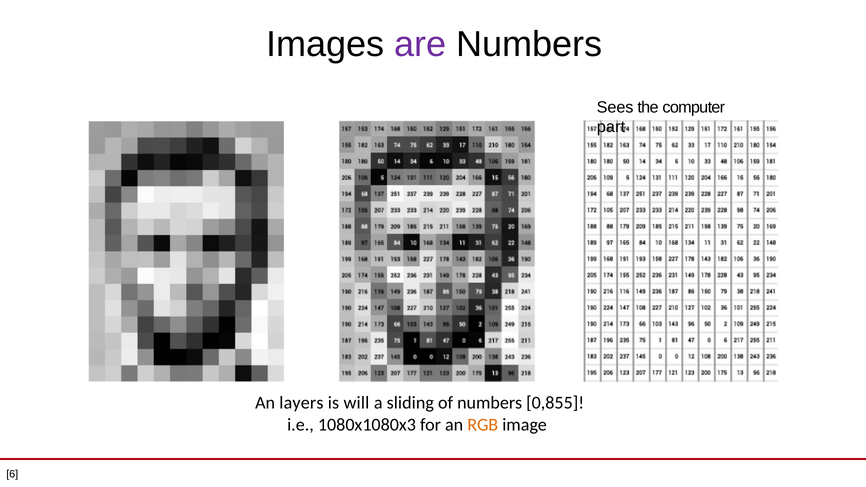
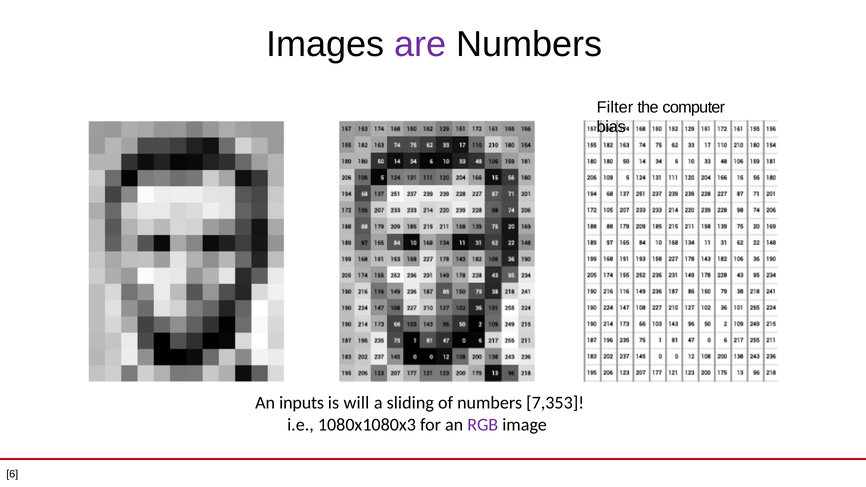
Sees: Sees -> Filter (615, 107)
part: part -> bias (611, 127)
layers: layers -> inputs (302, 403)
0,855: 0,855 -> 7,353 (555, 403)
RGB colour: orange -> purple (483, 425)
